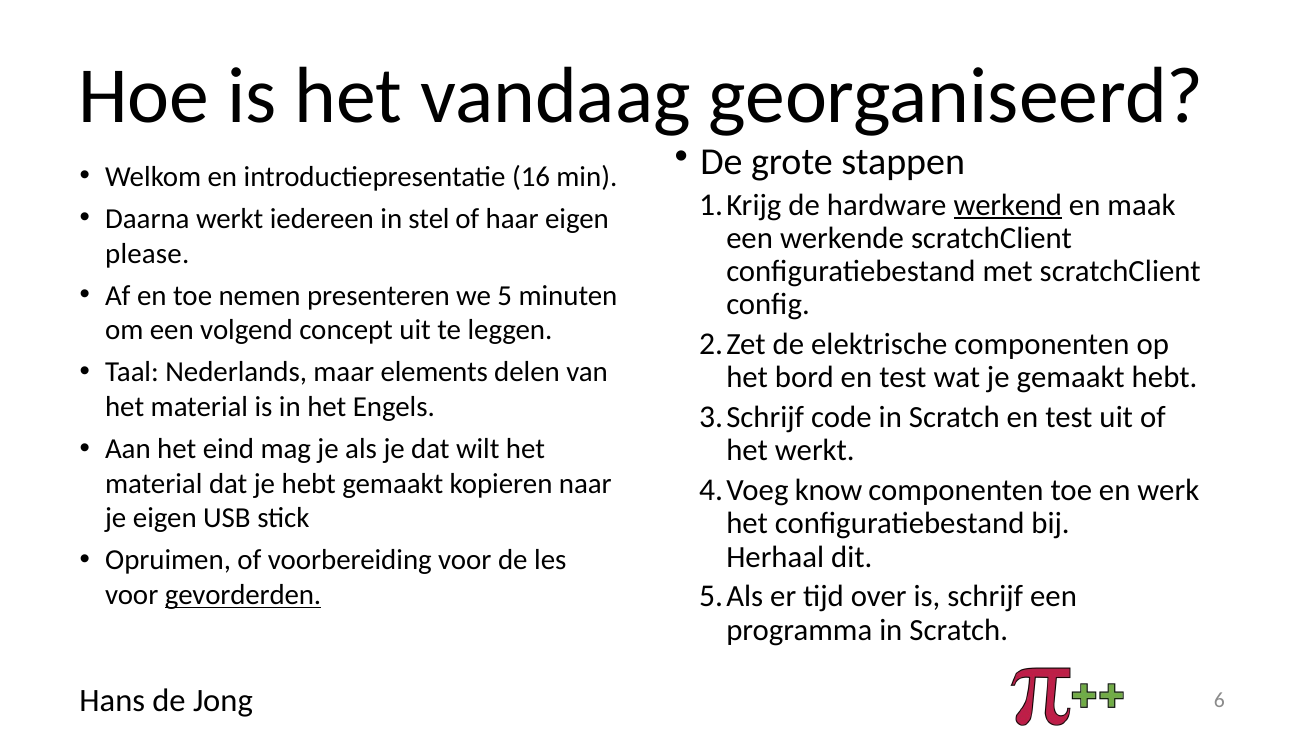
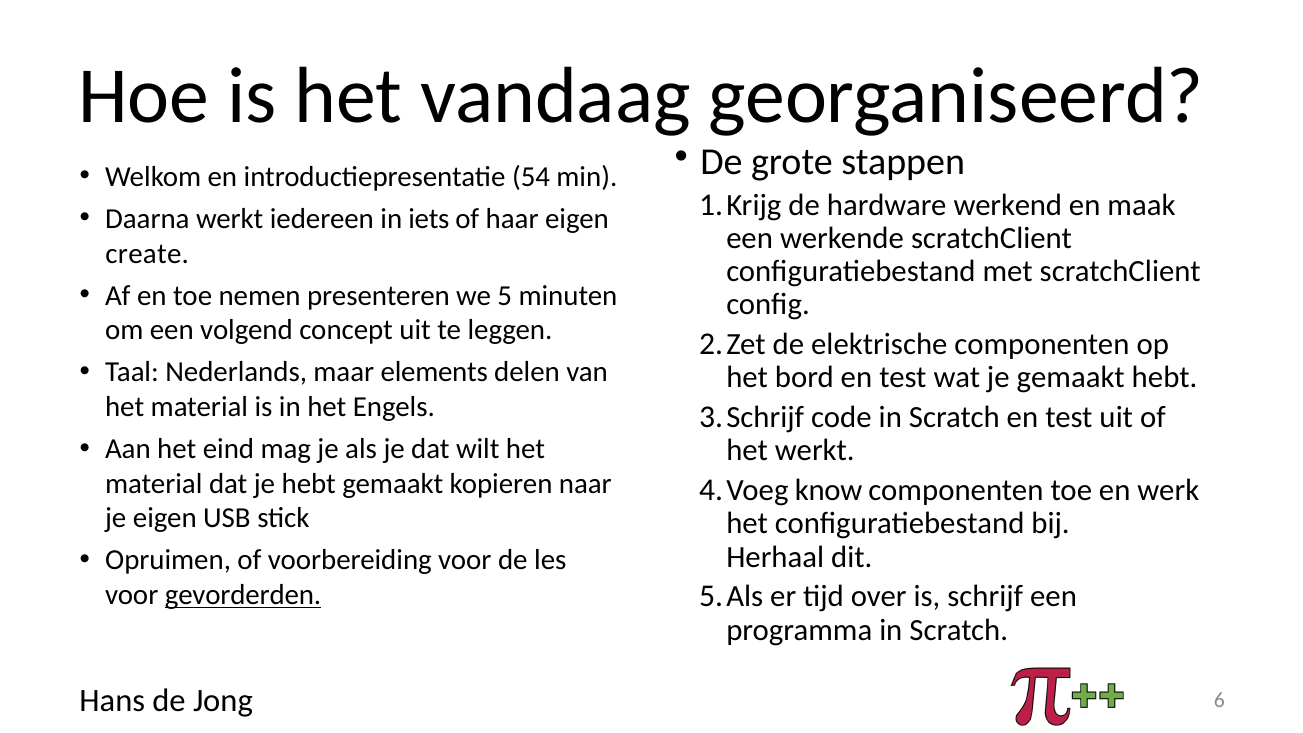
16: 16 -> 54 (531, 177)
werkend underline: present -> none (1008, 205)
stel: stel -> iets (429, 219)
please: please -> create (147, 254)
